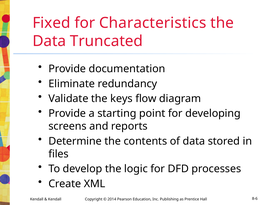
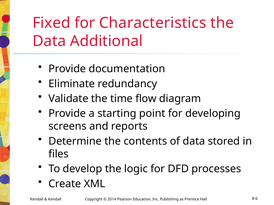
Truncated: Truncated -> Additional (106, 41)
keys: keys -> time (122, 99)
